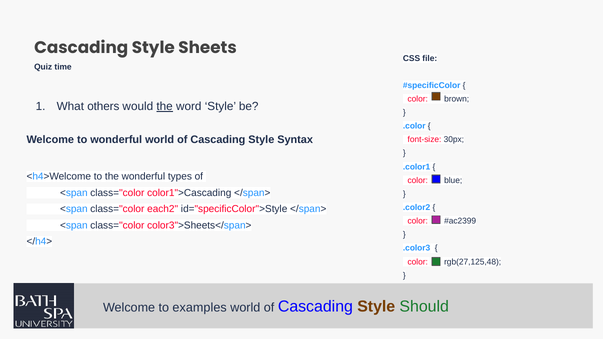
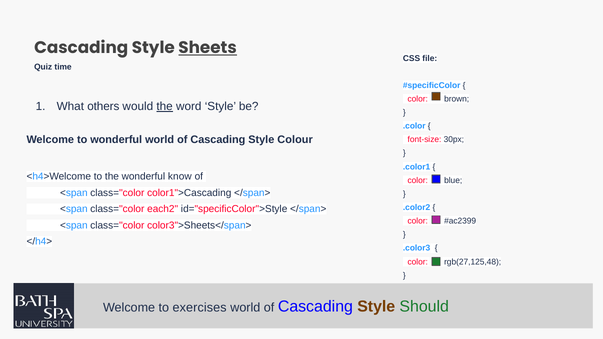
Sheets underline: none -> present (208, 48)
Syntax: Syntax -> Colour (295, 140)
types: types -> know (180, 177)
examples: examples -> exercises (200, 308)
